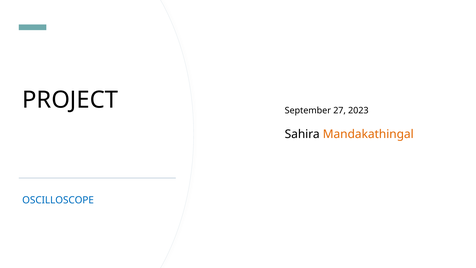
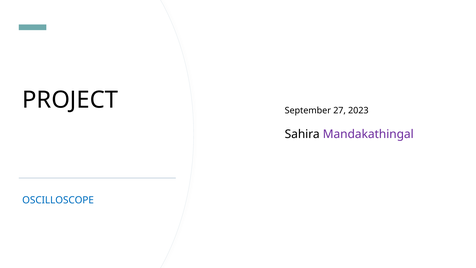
Mandakathingal colour: orange -> purple (368, 134)
